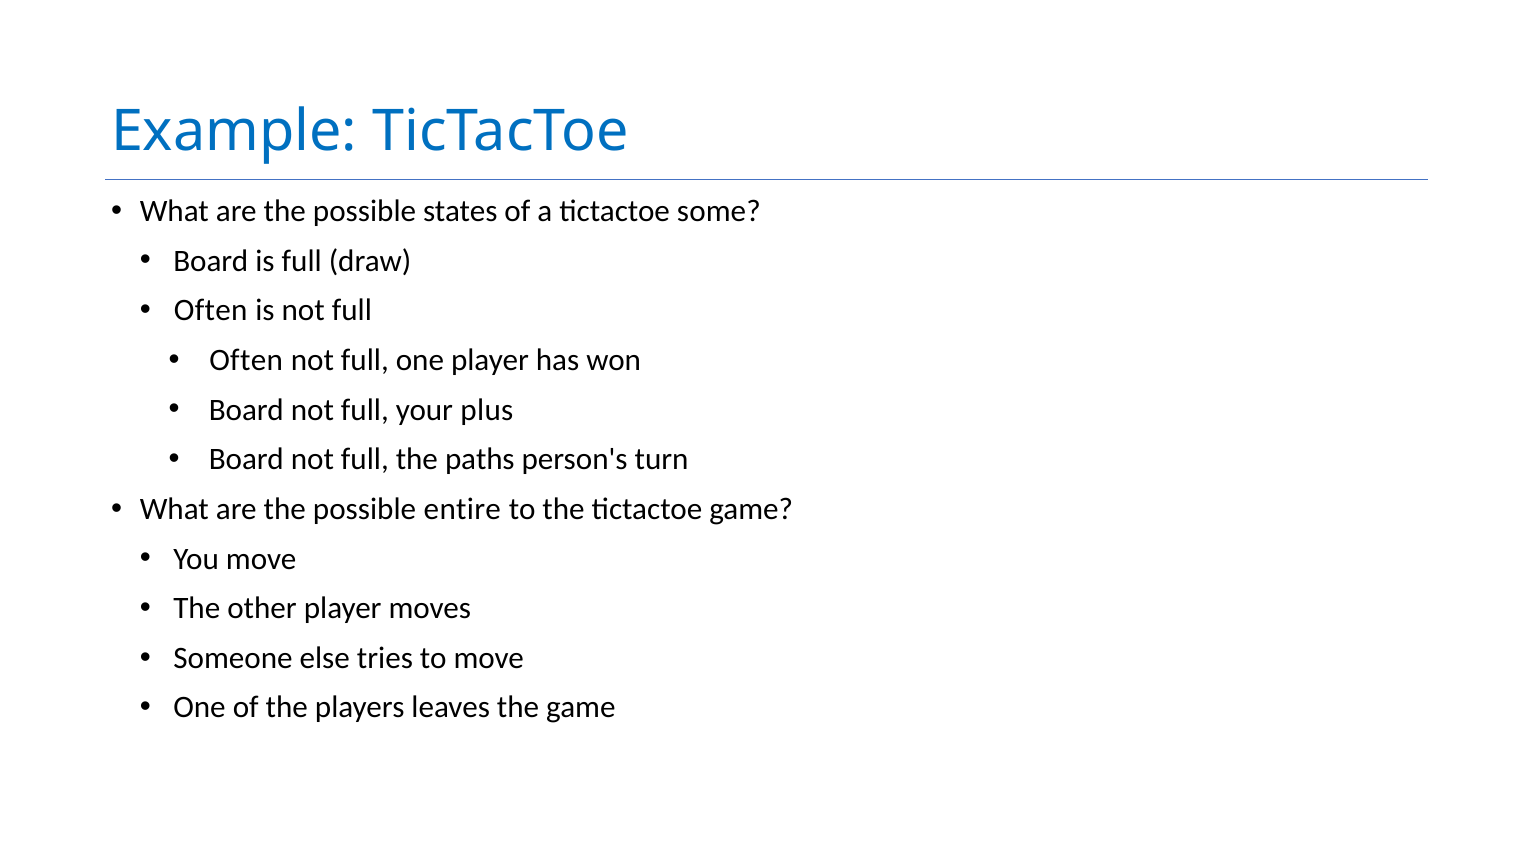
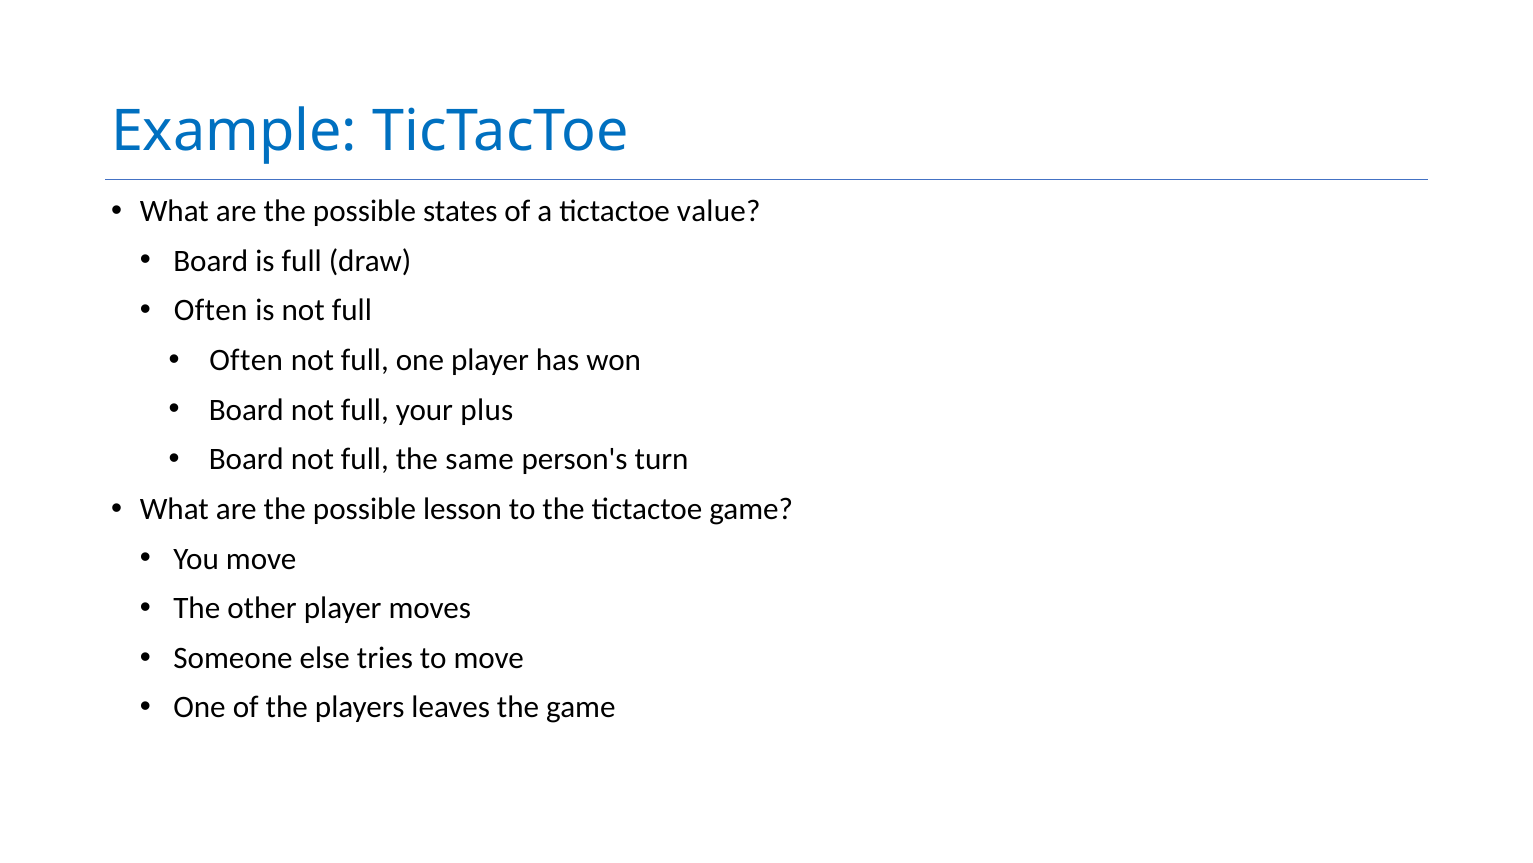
some: some -> value (719, 211)
paths: paths -> same (480, 459)
entire: entire -> lesson (463, 509)
